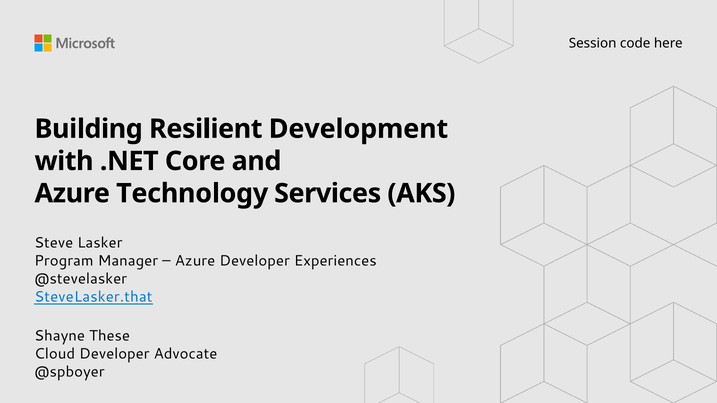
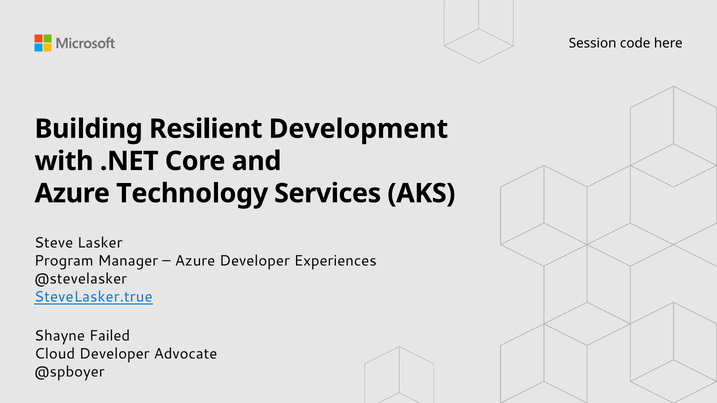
SteveLasker.that: SteveLasker.that -> SteveLasker.true (93, 297)
These: These -> Failed (110, 336)
